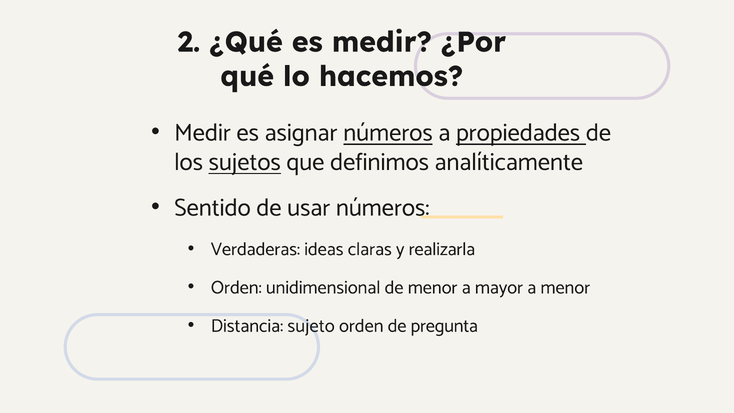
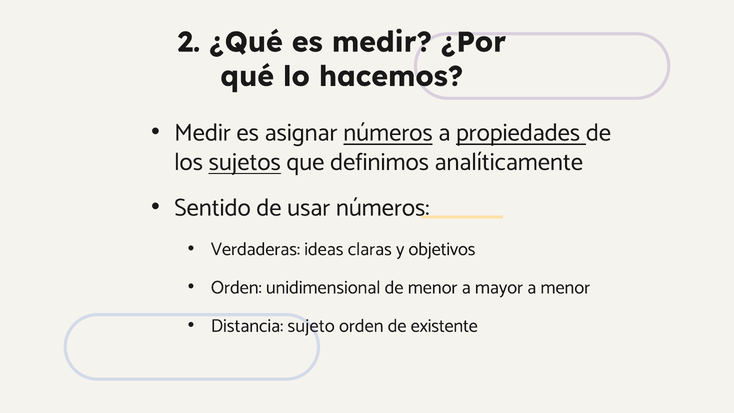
realizarla: realizarla -> objetivos (442, 249)
pregunta: pregunta -> existente (444, 326)
